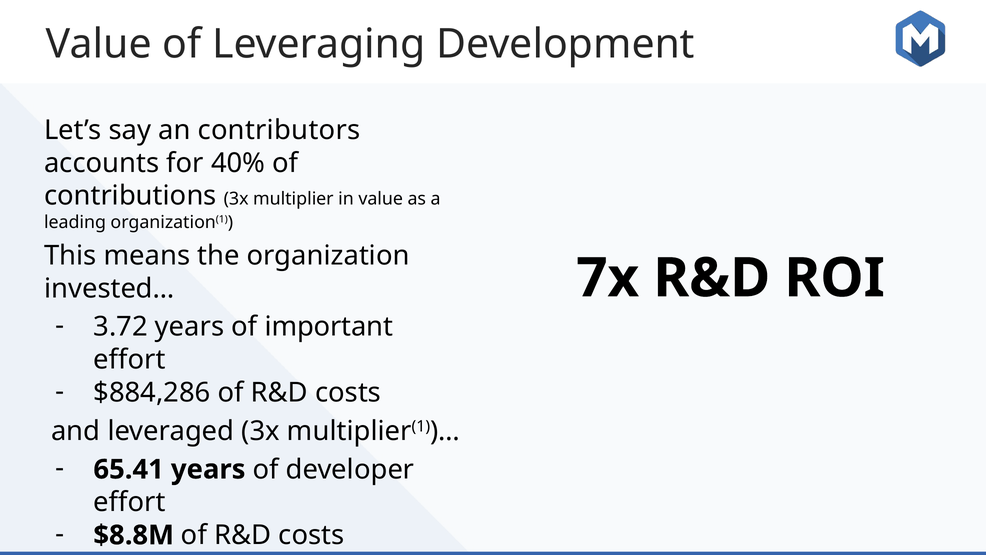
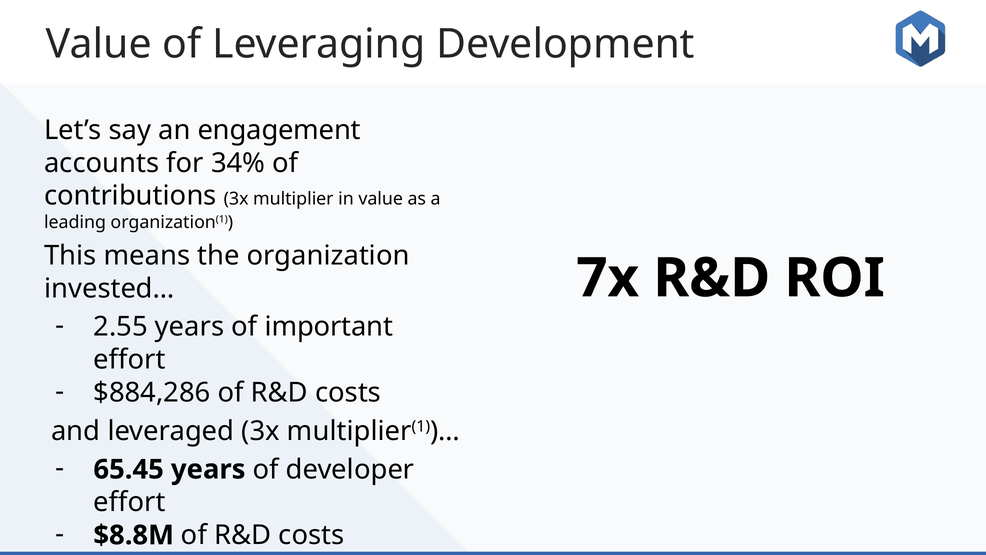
contributors: contributors -> engagement (279, 130)
40%: 40% -> 34% (238, 163)
3.72: 3.72 -> 2.55 (121, 327)
65.41: 65.41 -> 65.45 (129, 469)
